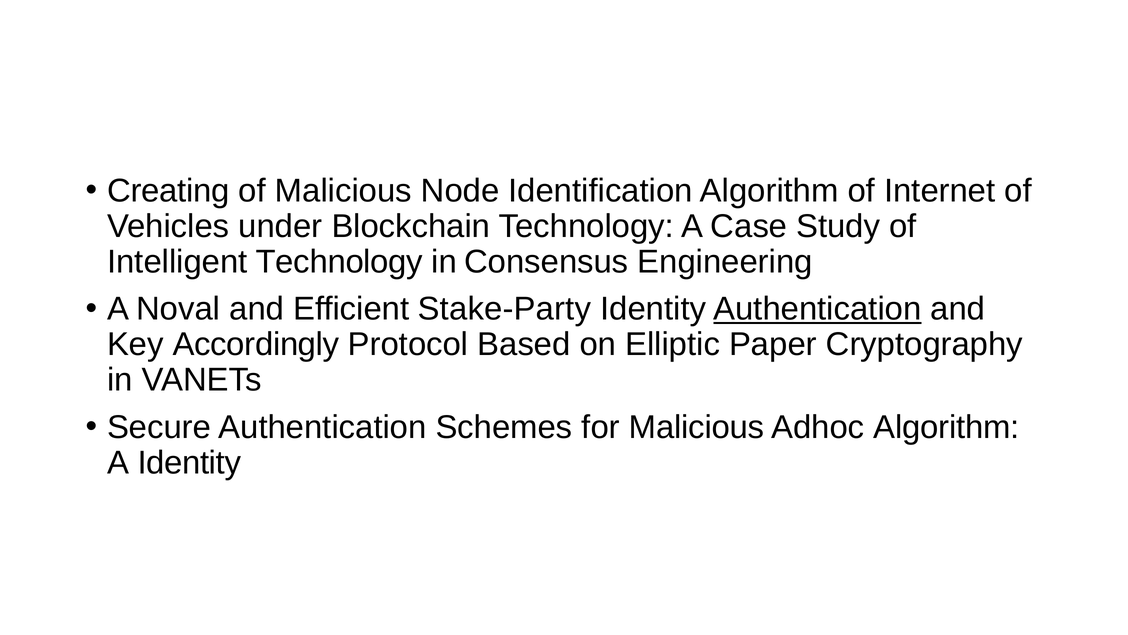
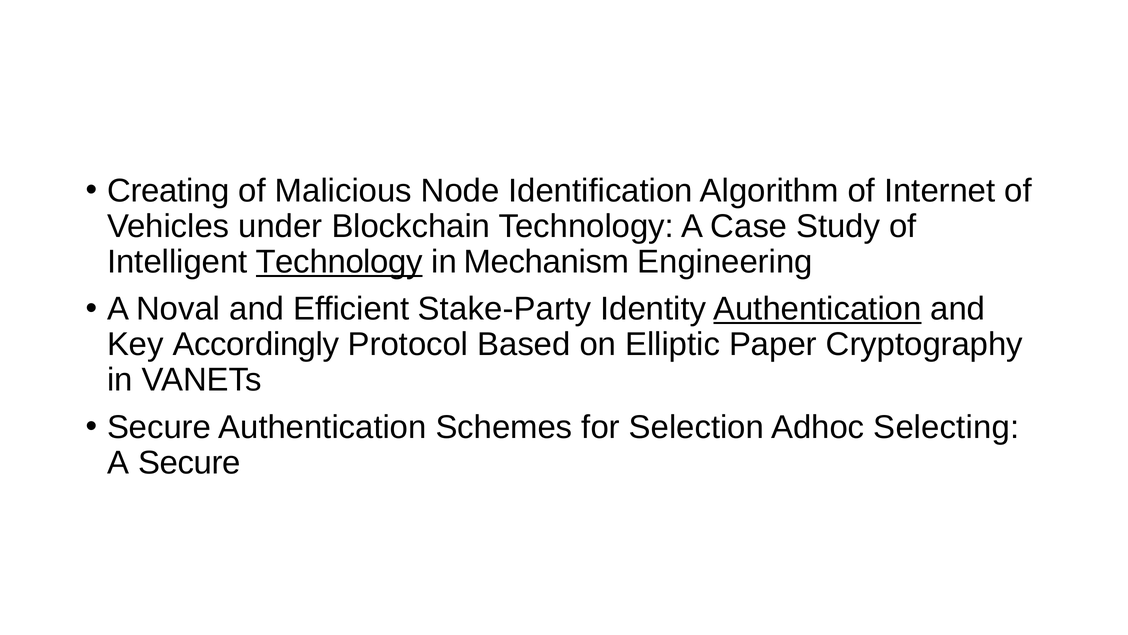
Technology underline: none -> present (339, 262)
Consensus: Consensus -> Mechanism (546, 262)
for Malicious: Malicious -> Selection (696, 427)
Adhoc Algorithm: Algorithm -> Selecting (946, 427)
A Identity: Identity -> Secure (189, 462)
